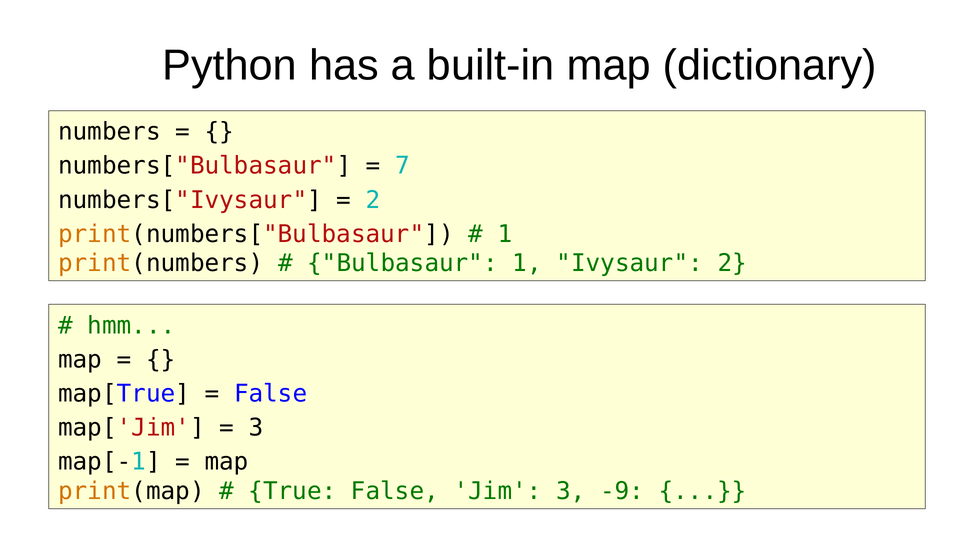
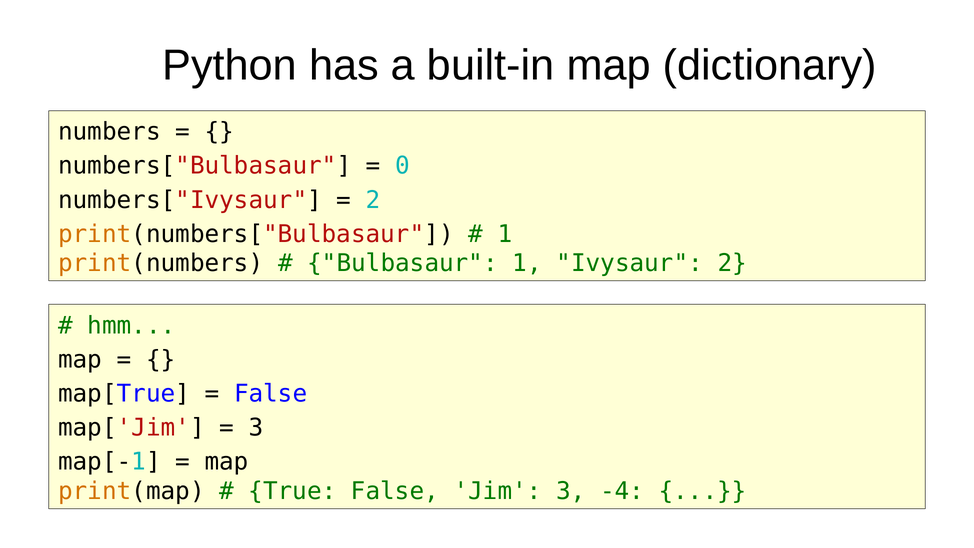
7: 7 -> 0 (403, 166)
-9: -9 -> -4 (622, 491)
